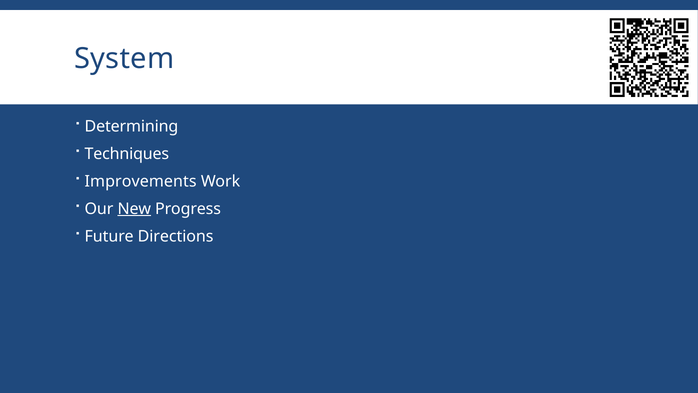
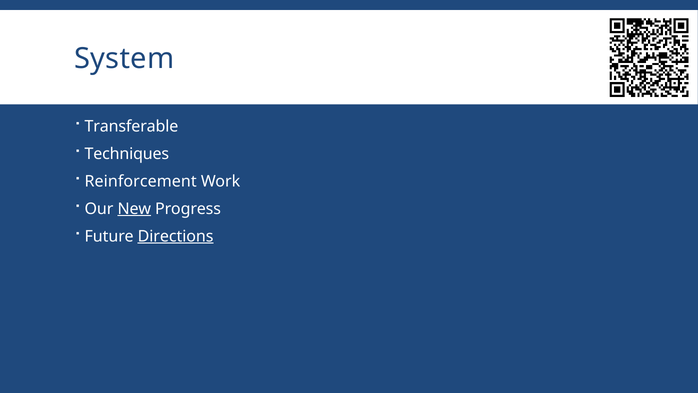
Determining: Determining -> Transferable (131, 126)
Improvements: Improvements -> Reinforcement (141, 181)
Directions underline: none -> present (176, 236)
